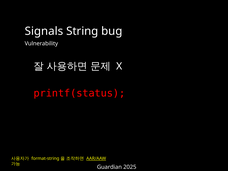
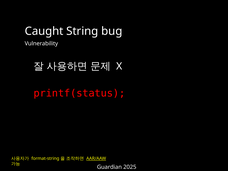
Signals: Signals -> Caught (44, 31)
